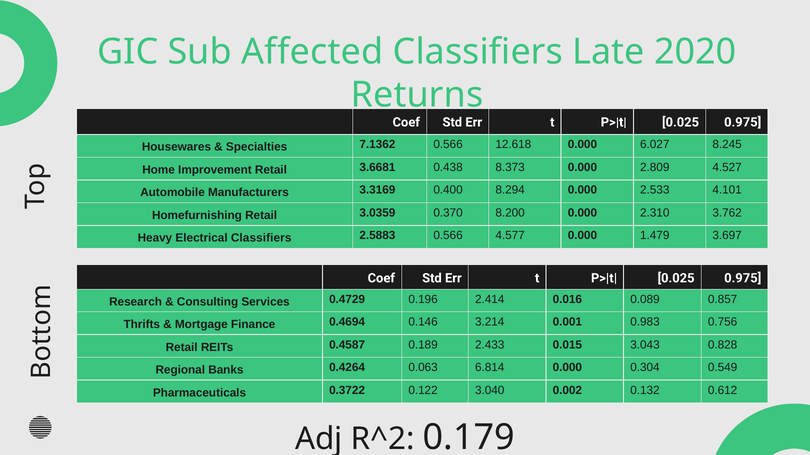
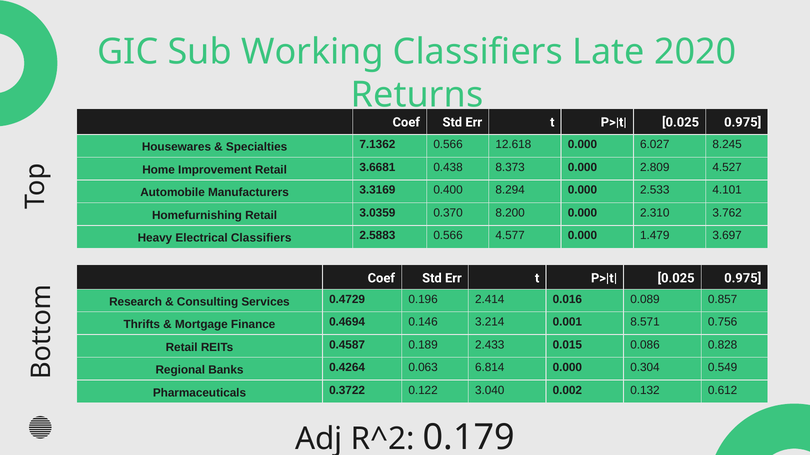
Affected: Affected -> Working (312, 52)
0.983: 0.983 -> 8.571 (645, 322)
3.043: 3.043 -> 0.086 (645, 345)
